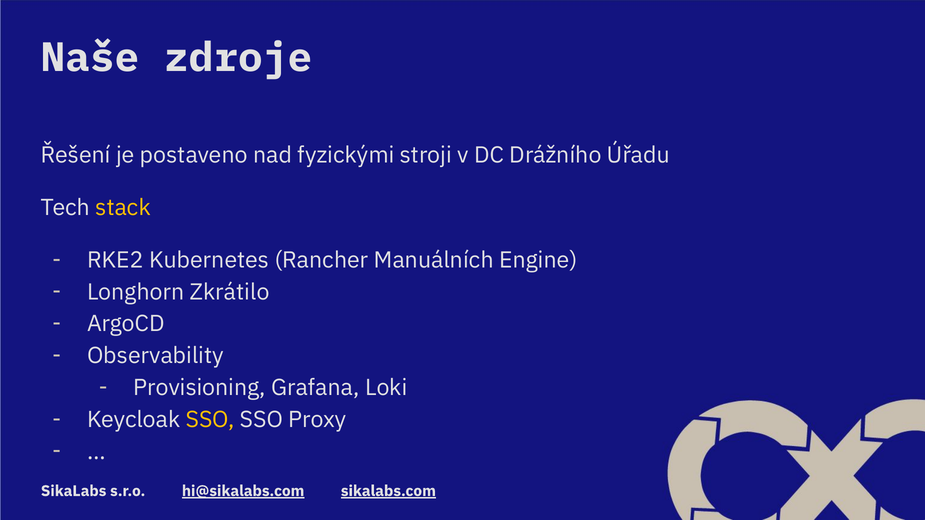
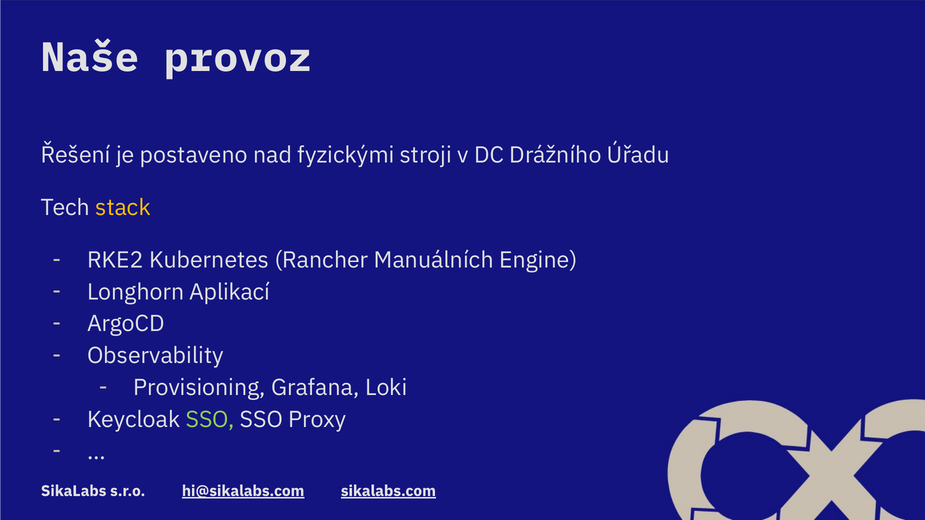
zdroje: zdroje -> provoz (238, 58)
Zkrátilo: Zkrátilo -> Aplikací (230, 292)
SSO colour: yellow -> light green (210, 420)
